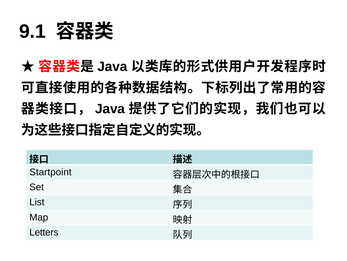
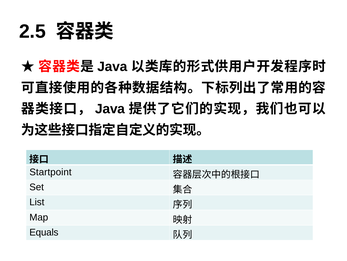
9.1: 9.1 -> 2.5 (32, 31)
Letters: Letters -> Equals (44, 232)
